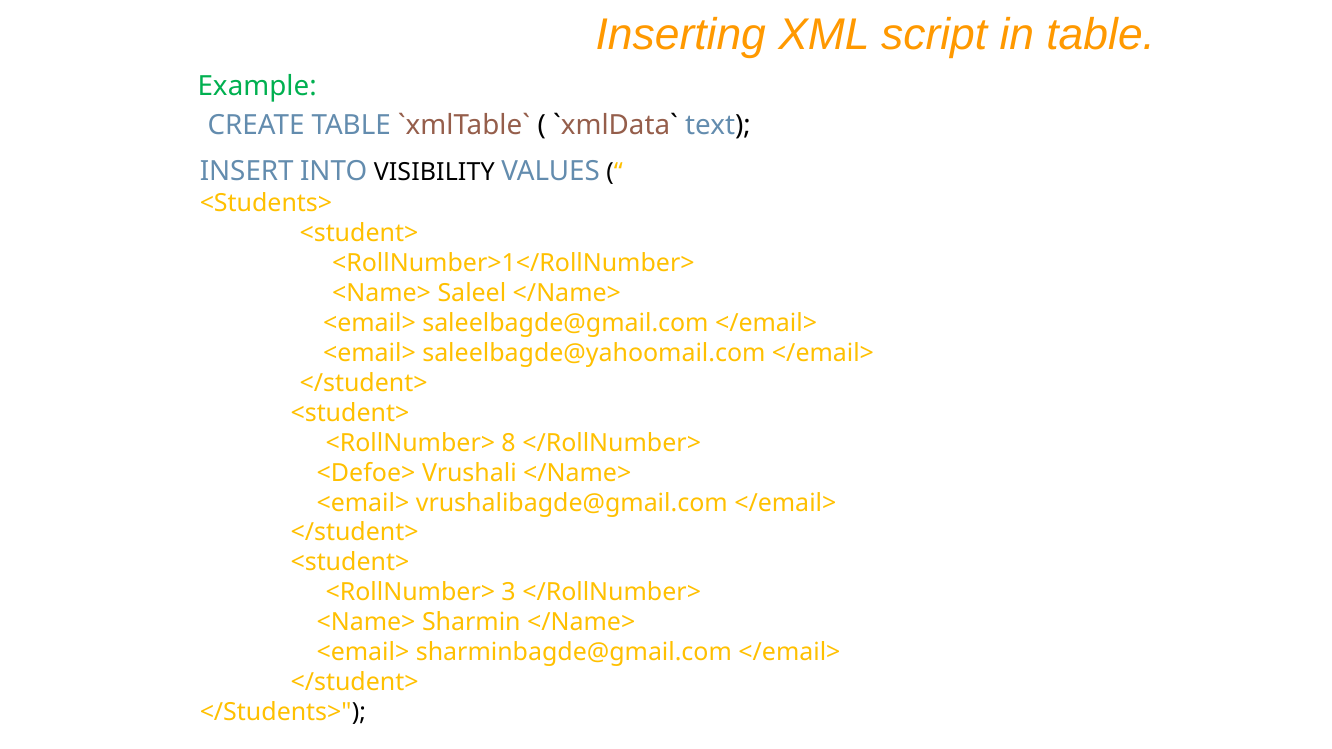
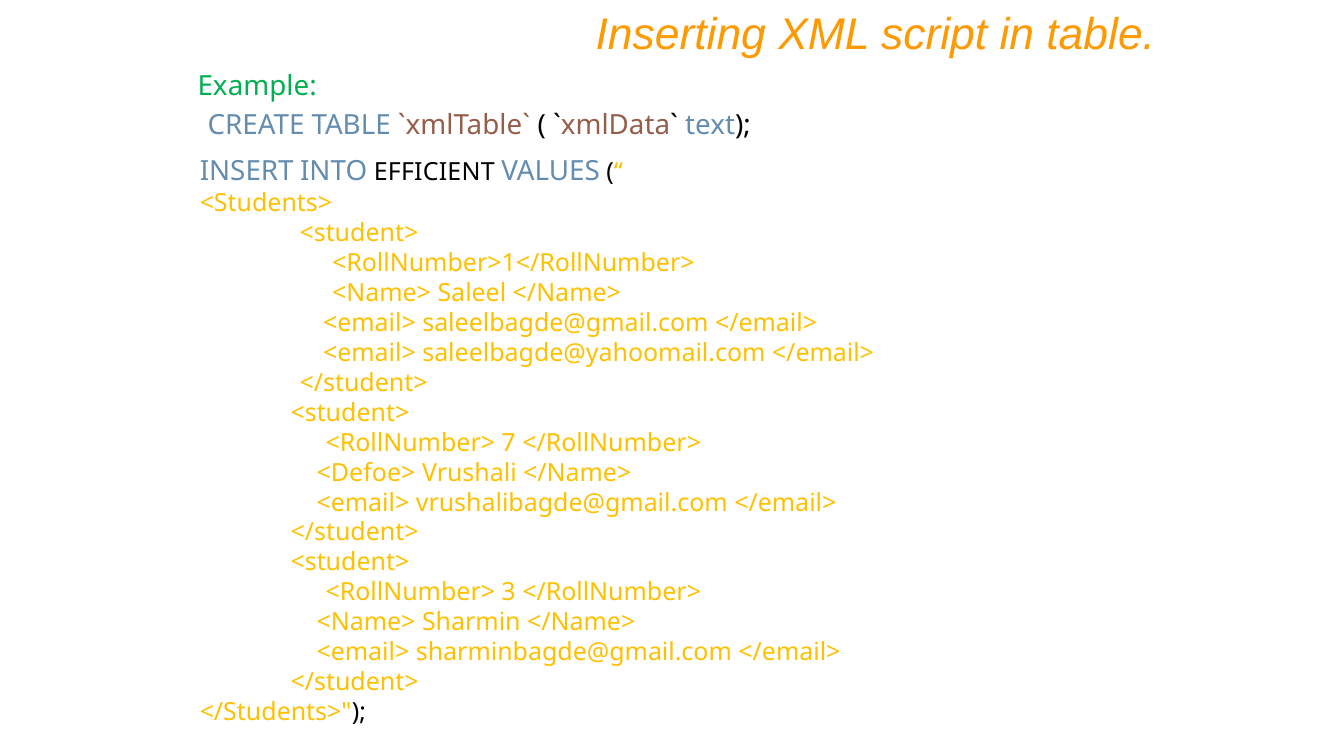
VISIBILITY: VISIBILITY -> EFFICIENT (434, 173)
8: 8 -> 7 (509, 443)
